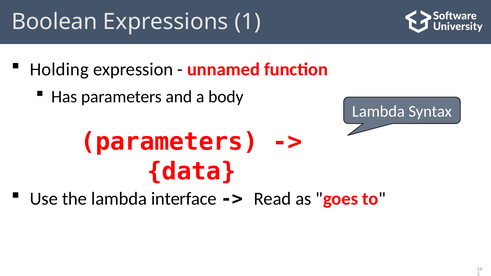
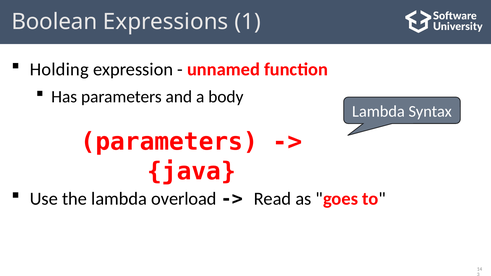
data: data -> java (191, 171)
interface: interface -> overload (184, 199)
